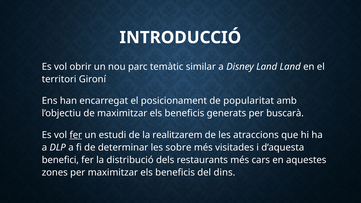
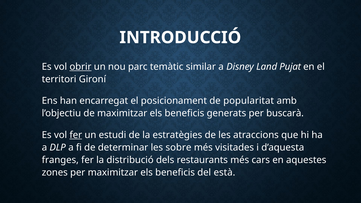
obrir underline: none -> present (80, 67)
Land Land: Land -> Pujat (290, 67)
realitzarem: realitzarem -> estratègies (177, 135)
benefici: benefici -> franges (60, 160)
dins: dins -> està (224, 173)
